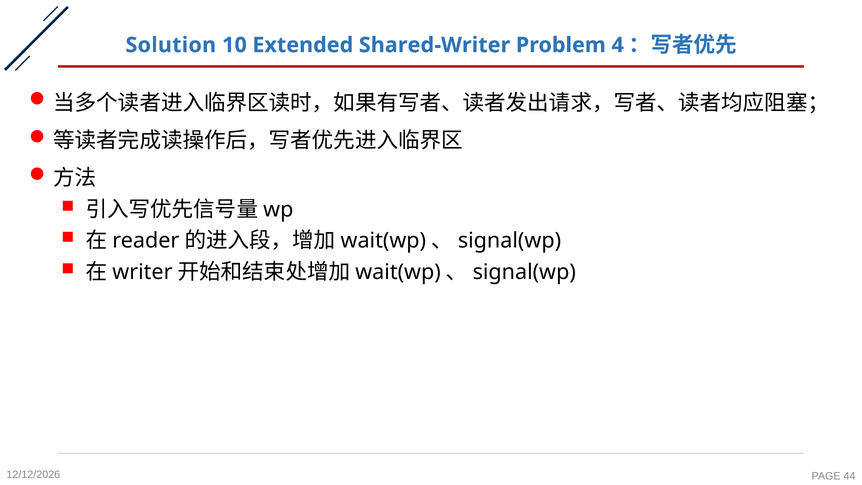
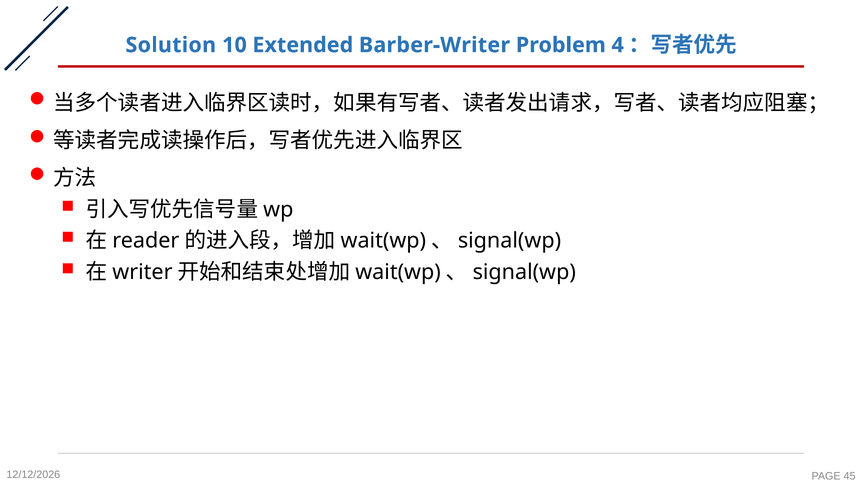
Shared-Writer: Shared-Writer -> Barber-Writer (434, 45)
44: 44 -> 45 (850, 476)
